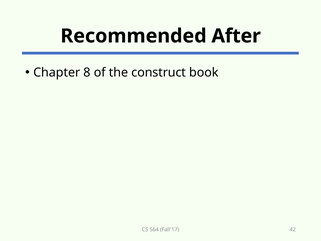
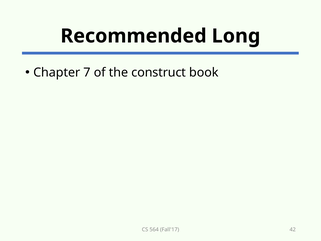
After: After -> Long (236, 36)
8: 8 -> 7 (87, 72)
